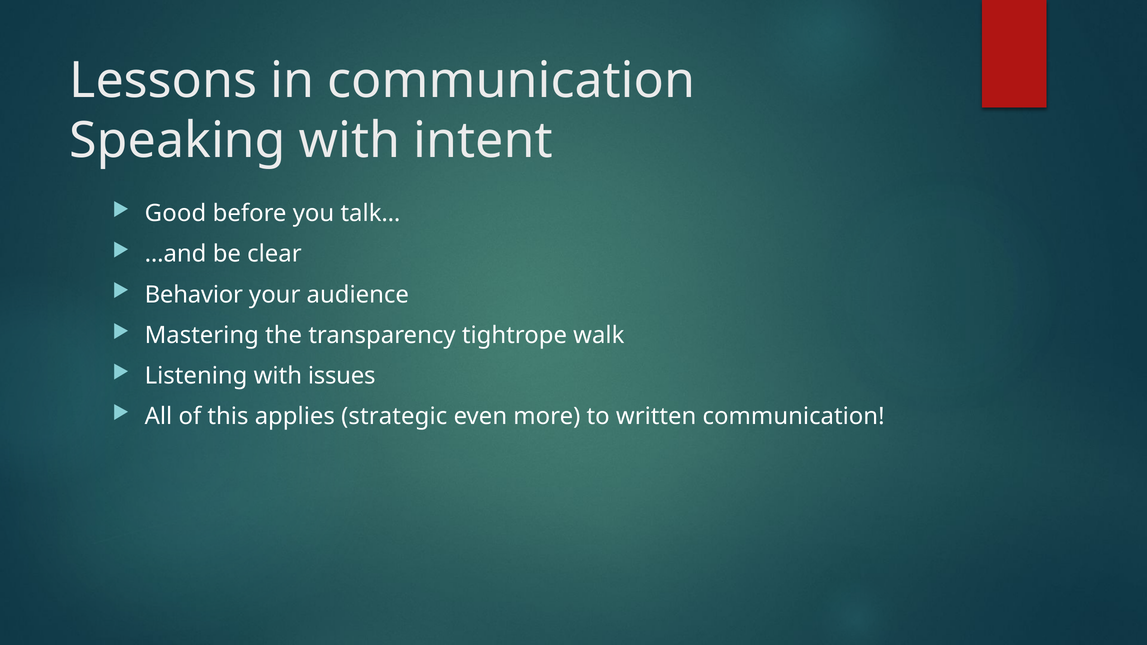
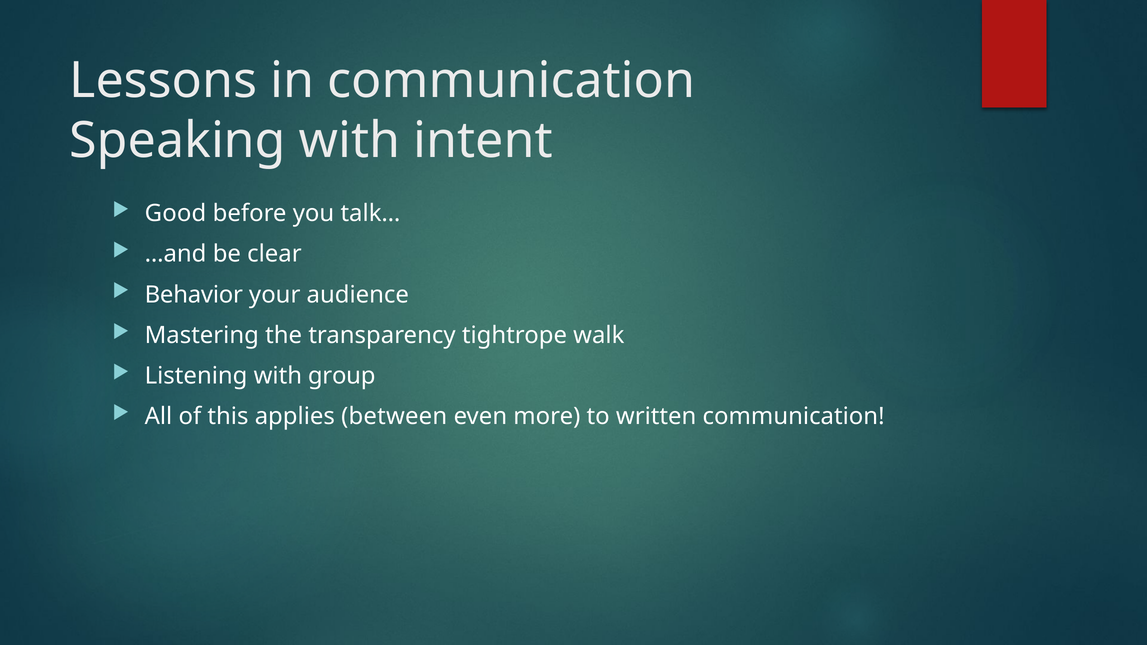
issues: issues -> group (342, 376)
strategic: strategic -> between (394, 417)
